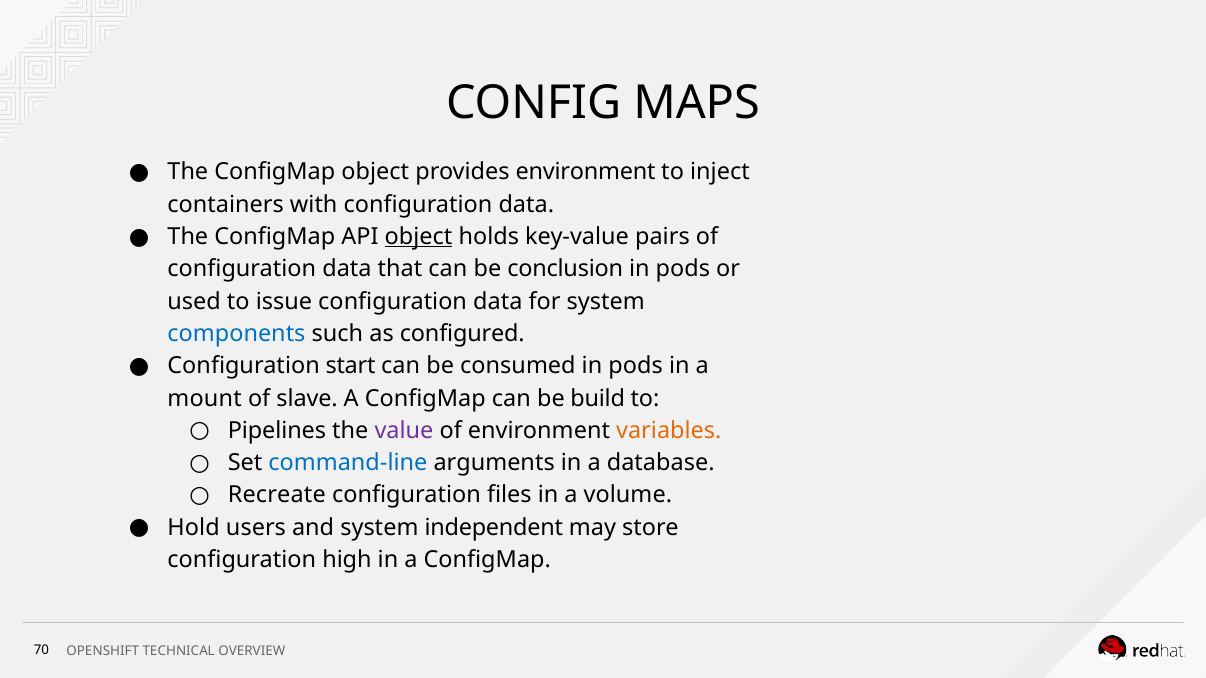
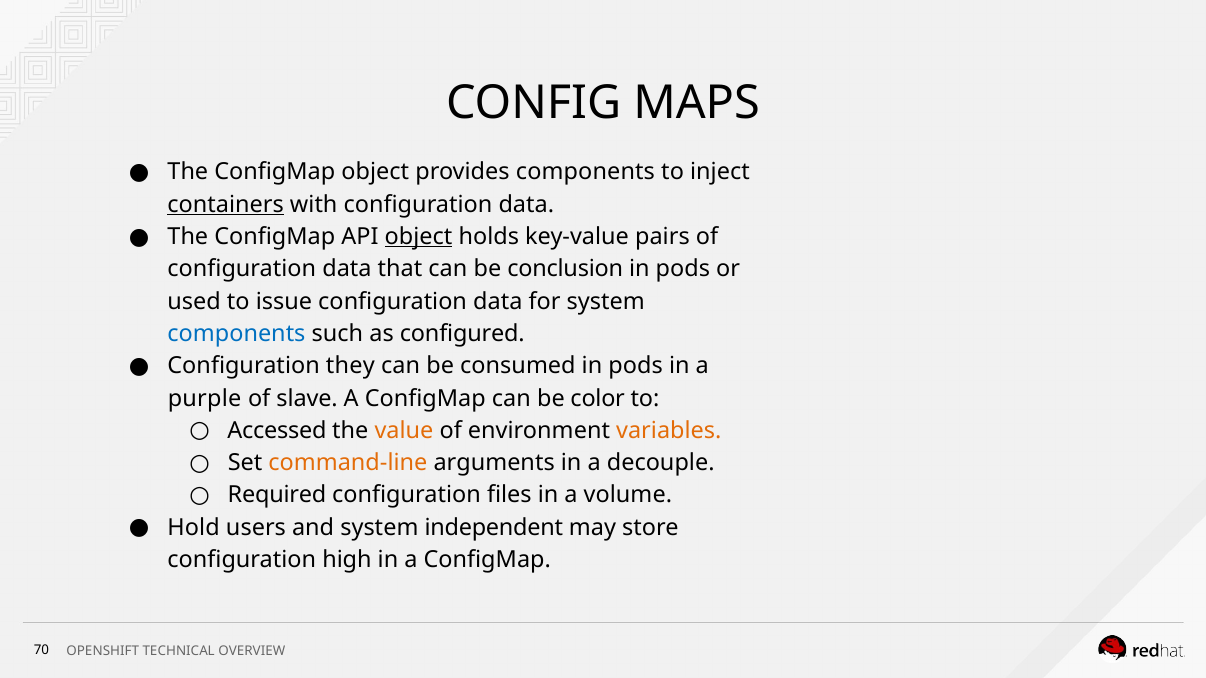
provides environment: environment -> components (585, 172)
containers underline: none -> present (226, 204)
start: start -> they (350, 366)
mount: mount -> purple (205, 399)
build: build -> color (598, 399)
Pipelines: Pipelines -> Accessed (277, 431)
value colour: purple -> orange (404, 431)
command-line colour: blue -> orange (348, 463)
database: database -> decouple (661, 463)
Recreate: Recreate -> Required (277, 496)
